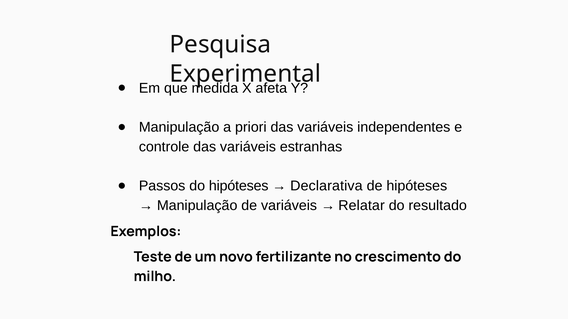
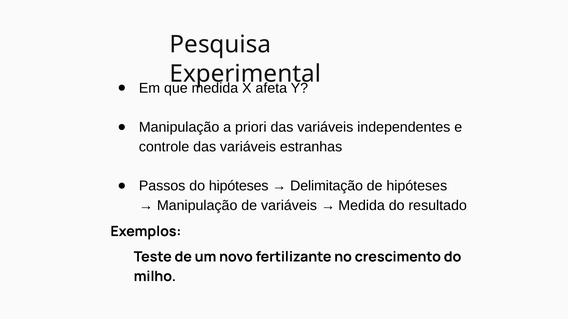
Declarativa: Declarativa -> Delimitação (327, 186)
Relatar: Relatar -> Medida (362, 206)
